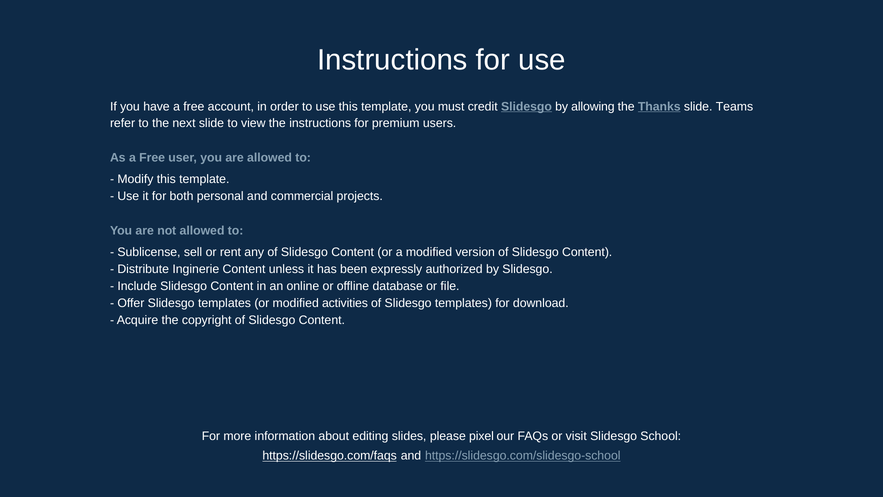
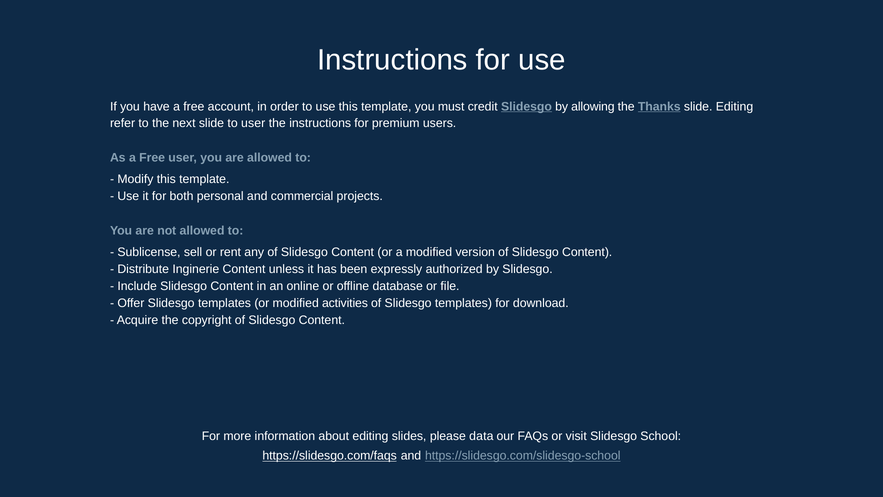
slide Teams: Teams -> Editing (734, 106)
to view: view -> user (253, 123)
pixel: pixel -> data (481, 436)
